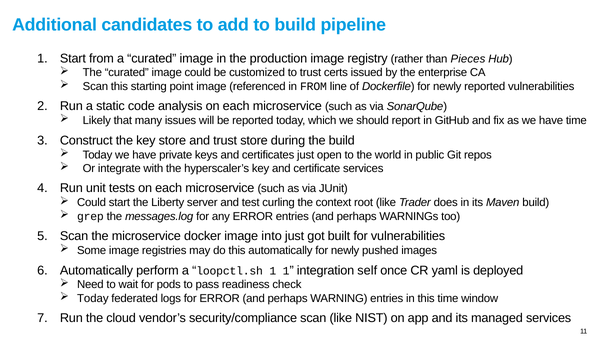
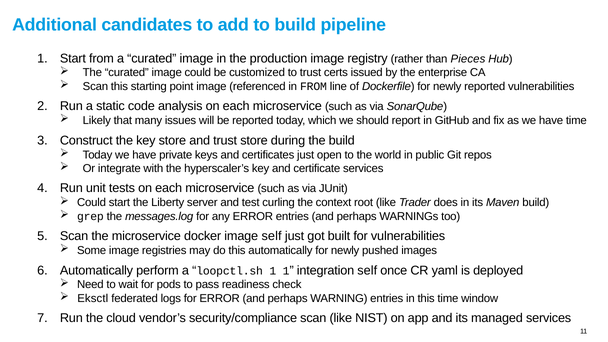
image into: into -> self (272, 236)
Today: Today -> Eksctl (93, 298)
